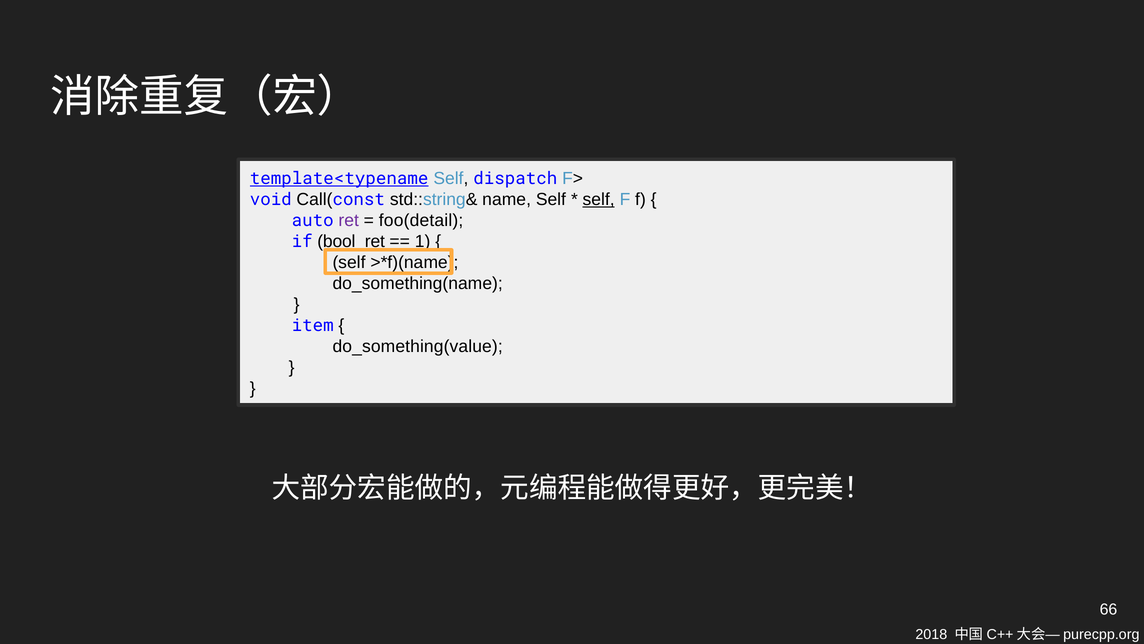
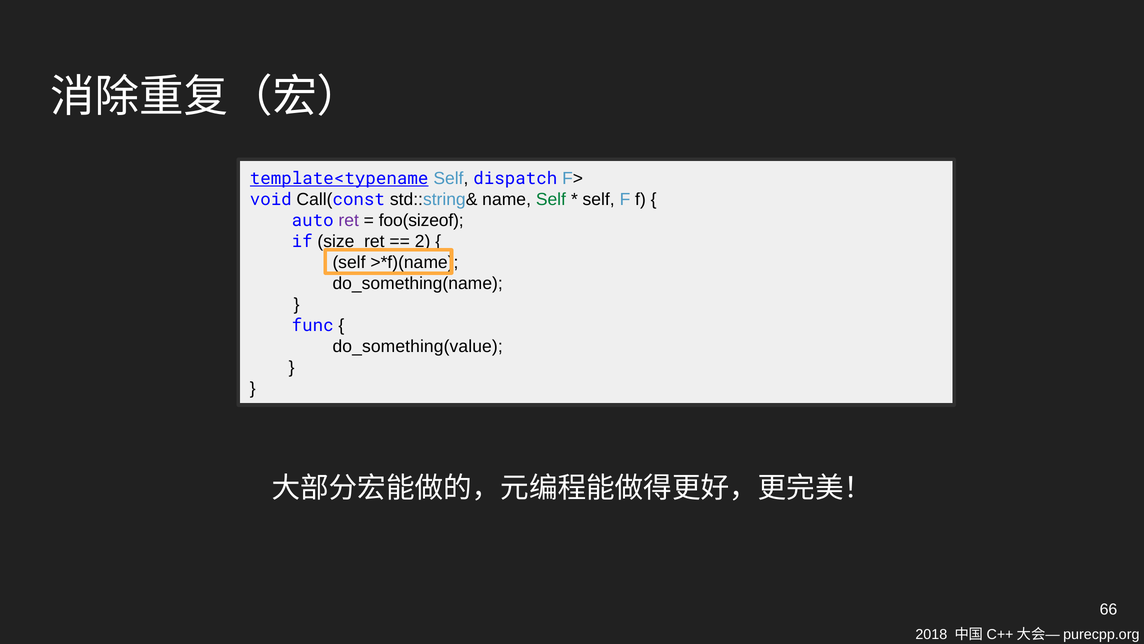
Self colour: black -> green (551, 199)
self underline: present -> none (599, 199)
foo(detail: foo(detail -> foo(sizeof (421, 220)
bool_ret: bool_ret -> size_ret (351, 241)
1: 1 -> 2 (423, 241)
item: item -> func (313, 325)
